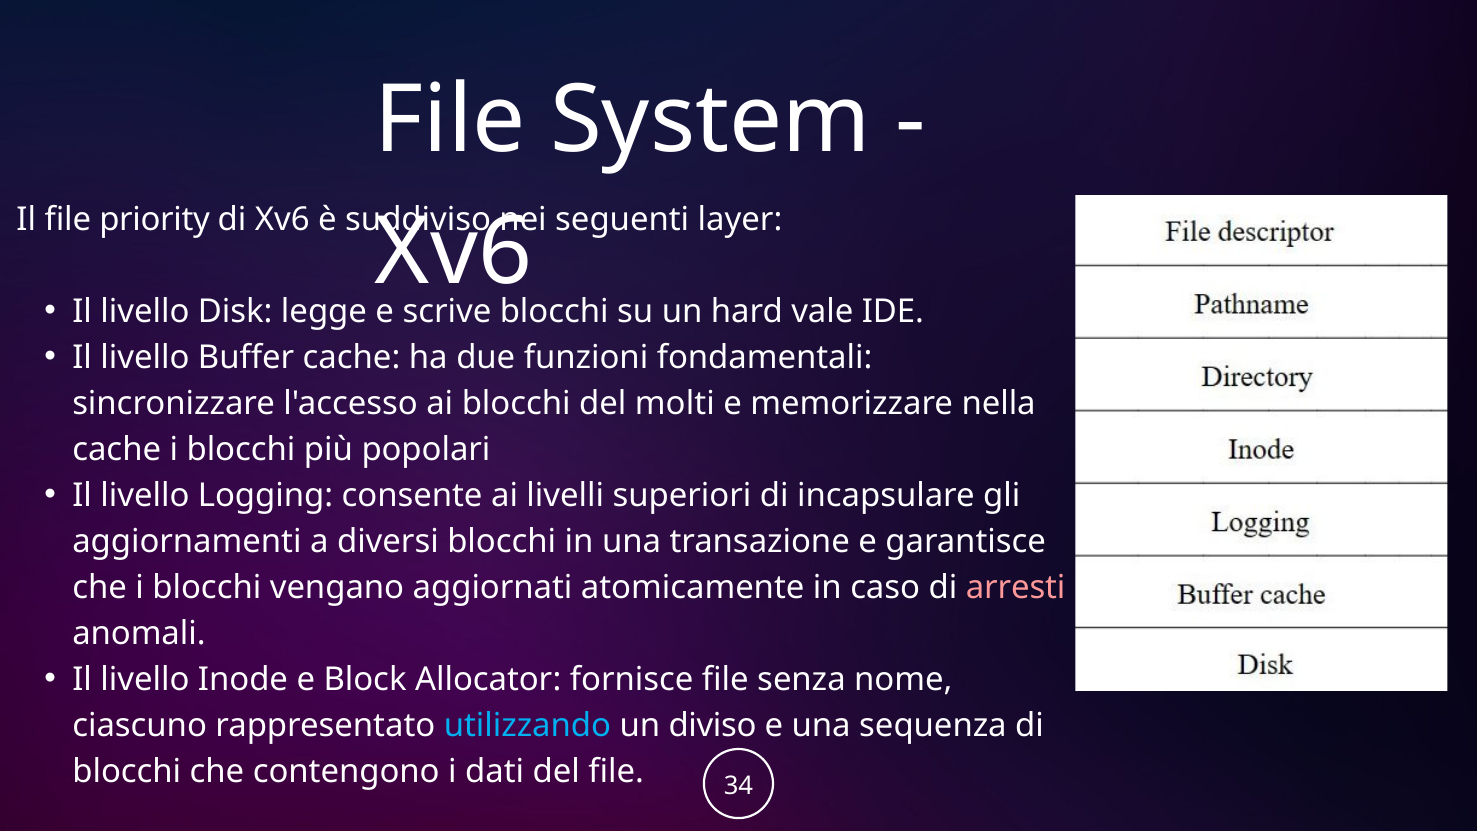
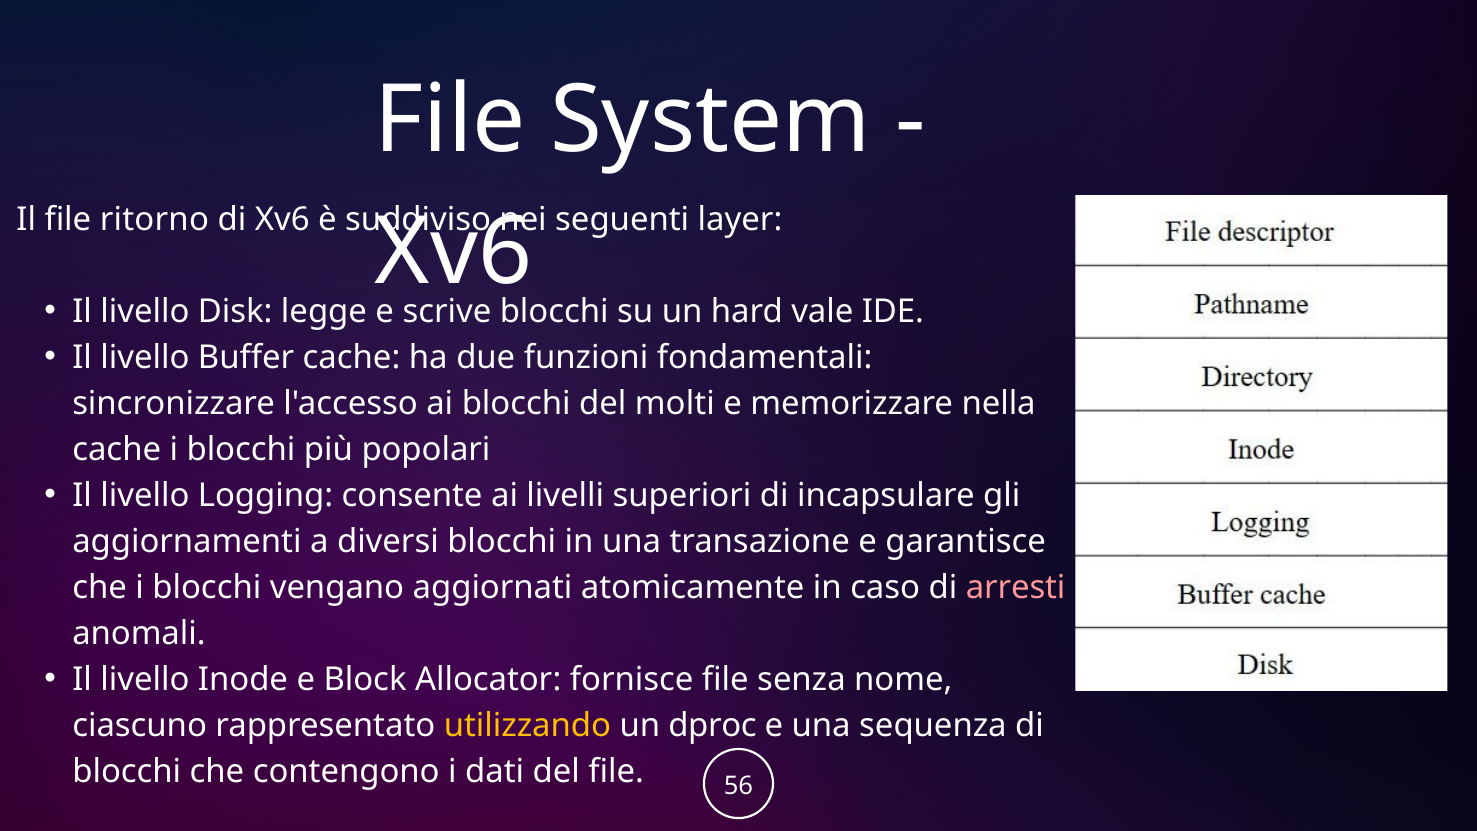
priority: priority -> ritorno (154, 219)
utilizzando colour: light blue -> yellow (527, 725)
diviso: diviso -> dproc (713, 725)
34: 34 -> 56 (738, 785)
